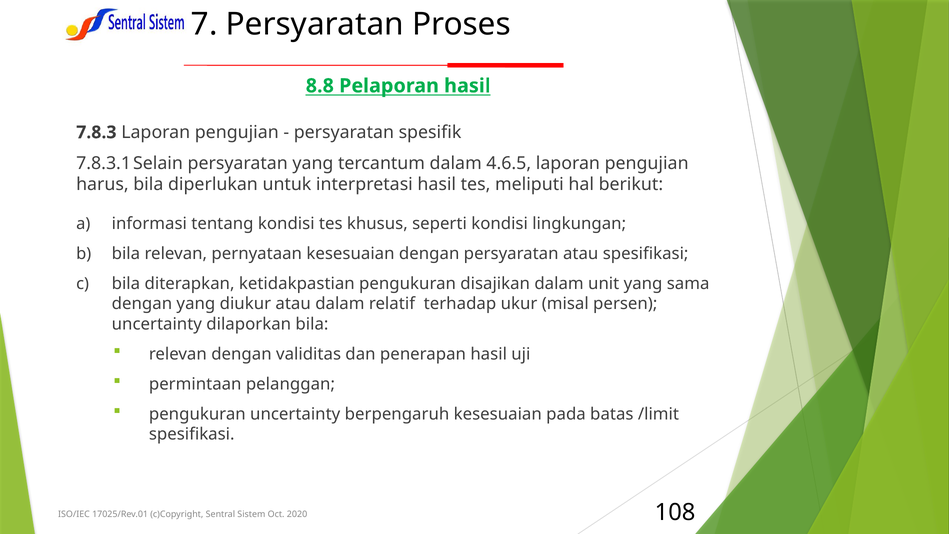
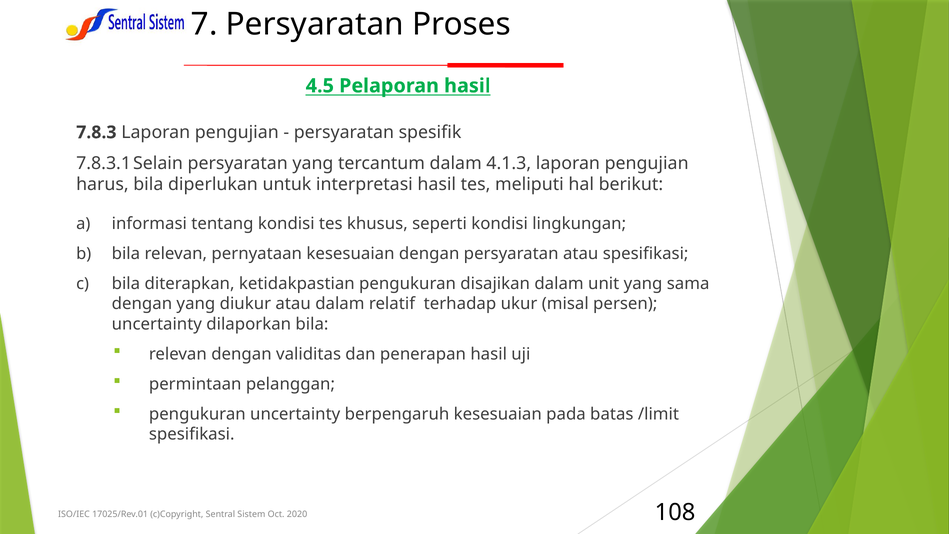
8.8: 8.8 -> 4.5 (320, 86)
4.6.5: 4.6.5 -> 4.1.3 (509, 163)
